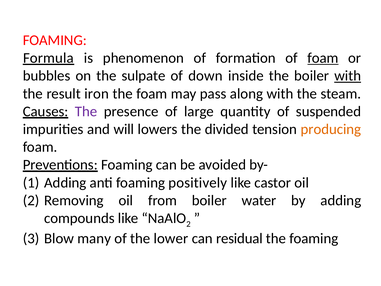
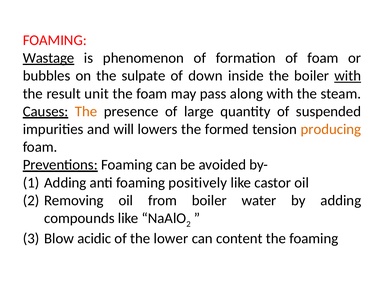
Formula: Formula -> Wastage (49, 58)
foam underline: present -> none (323, 58)
iron: iron -> unit (97, 94)
The colour: purple -> orange (86, 111)
divided: divided -> formed (227, 129)
many: many -> acidic (94, 238)
residual: residual -> content (239, 238)
